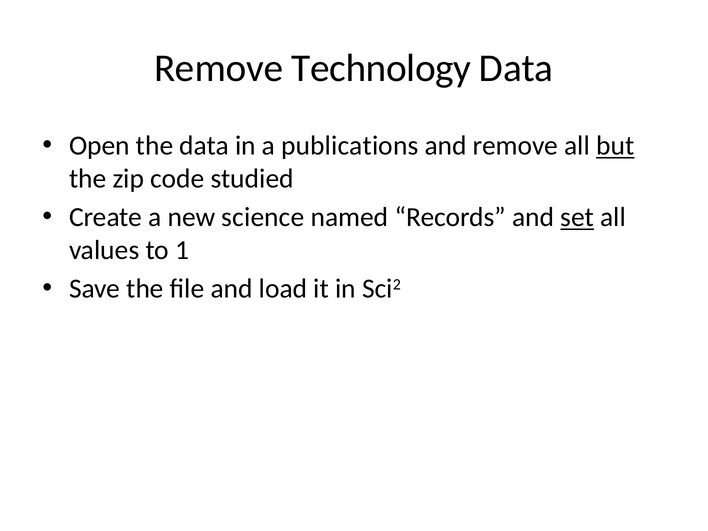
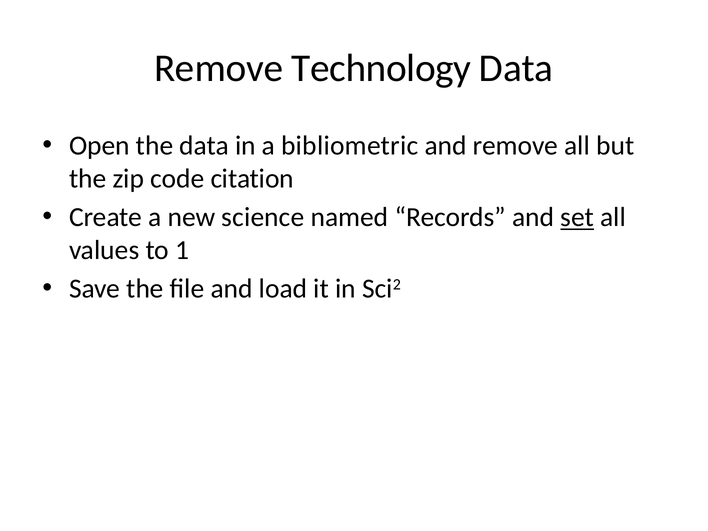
publications: publications -> bibliometric (350, 146)
but underline: present -> none (615, 146)
studied: studied -> citation (252, 179)
